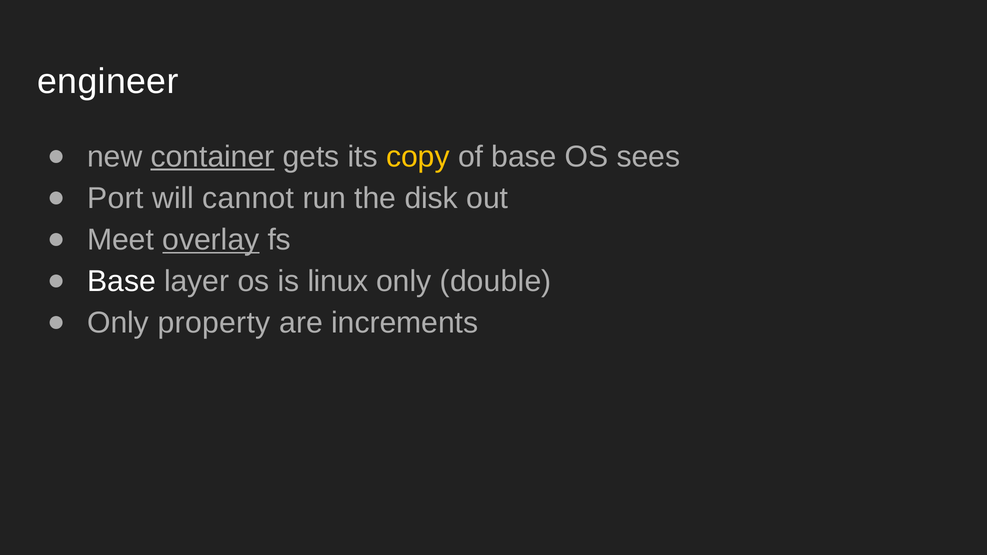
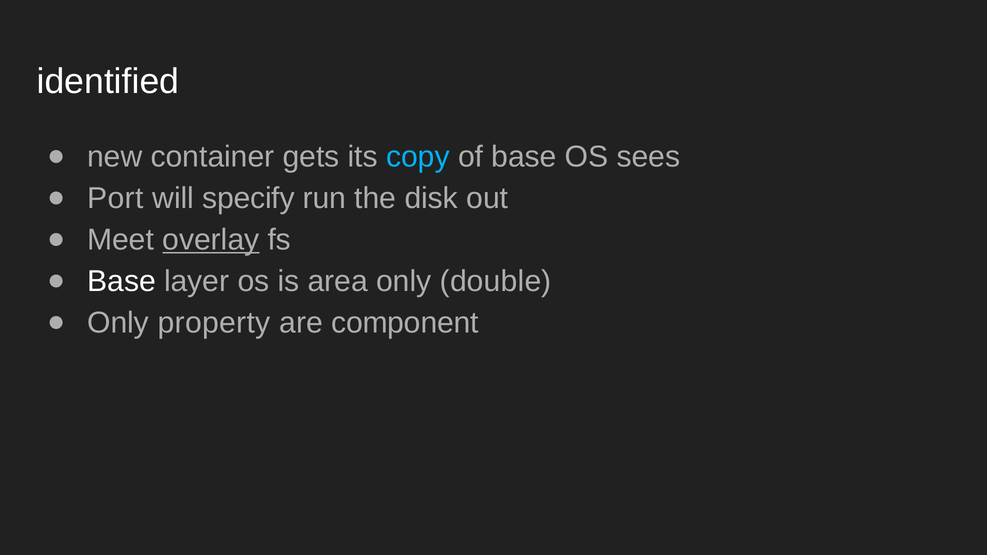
engineer: engineer -> identified (108, 82)
container underline: present -> none (213, 157)
copy colour: yellow -> light blue (418, 157)
cannot: cannot -> specify (248, 198)
linux: linux -> area (338, 281)
increments: increments -> component (405, 323)
